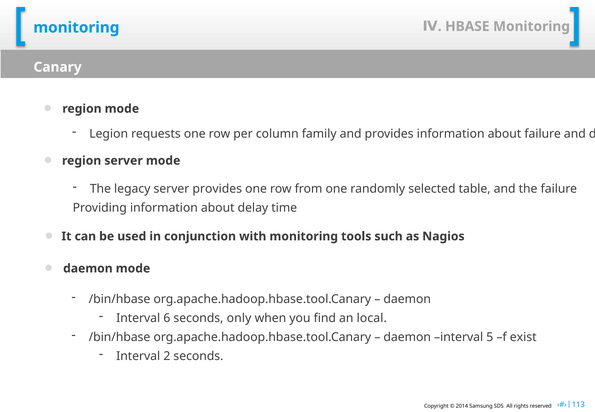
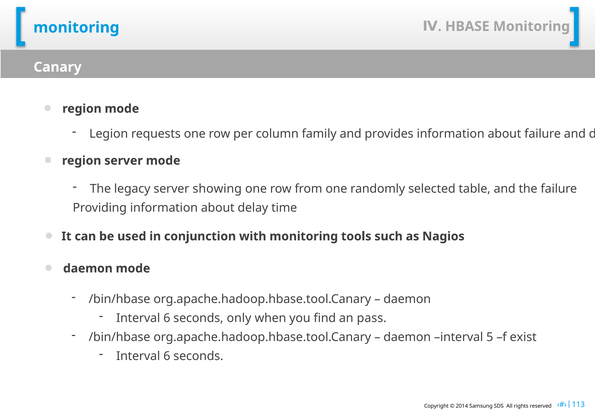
server provides: provides -> showing (217, 189)
local: local -> pass (372, 318)
2: 2 -> 6 (167, 356)
